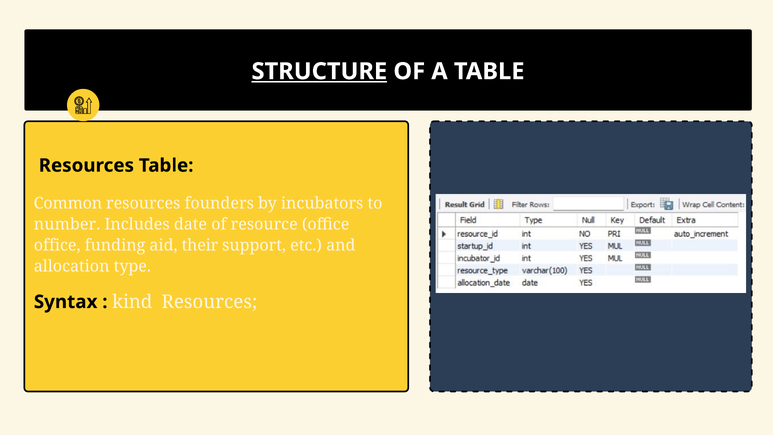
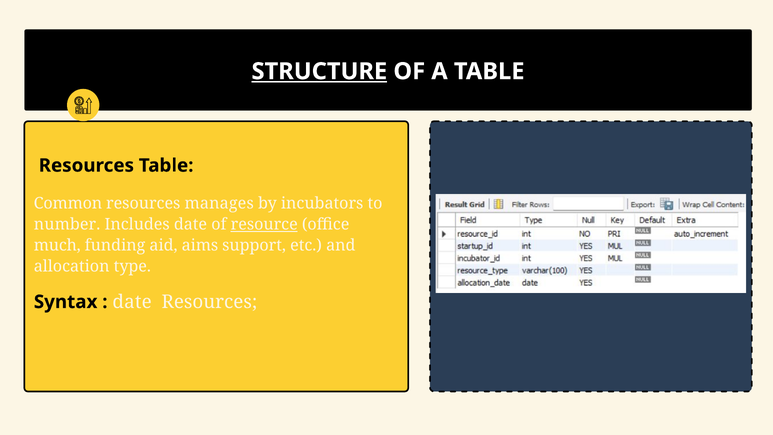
founders: founders -> manages (219, 204)
resource underline: none -> present (264, 225)
office: office -> much (57, 245)
their: their -> aims (200, 245)
kind: kind -> date (132, 302)
